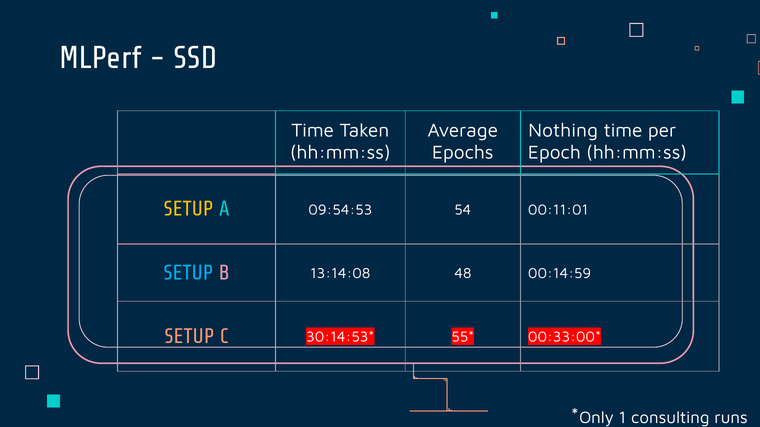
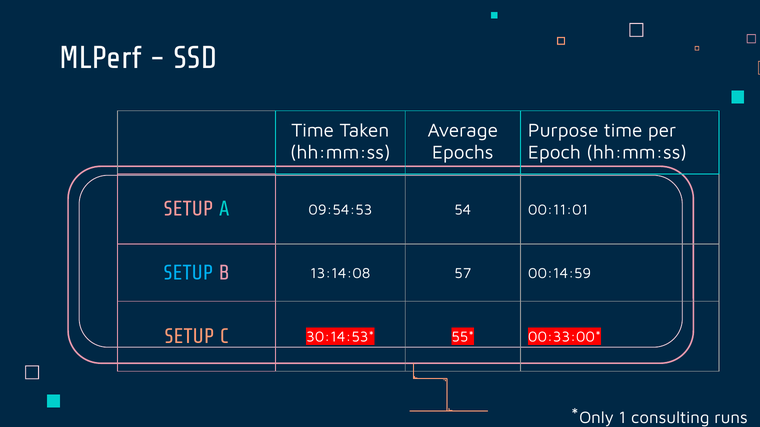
Nothing: Nothing -> Purpose (563, 131)
SETUP colour: yellow -> pink (188, 209)
48: 48 -> 57 (463, 274)
